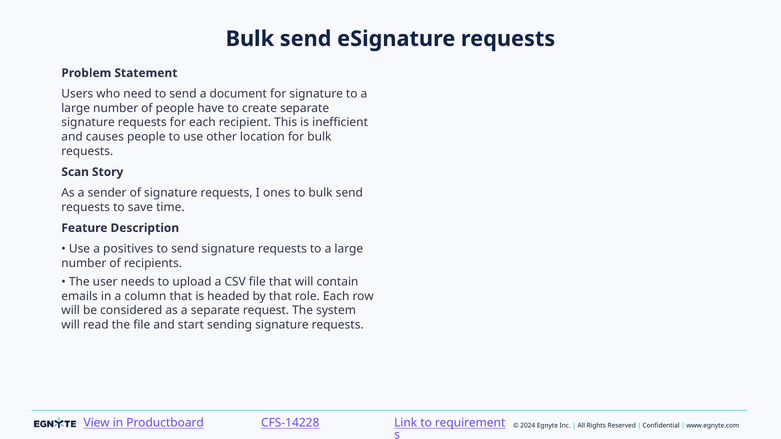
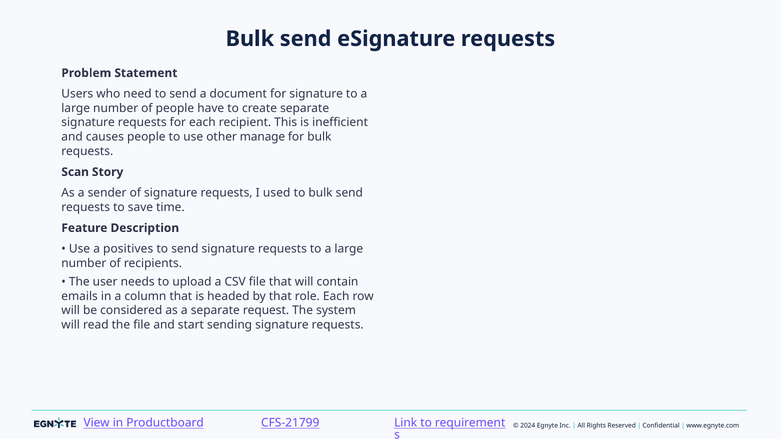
location: location -> manage (262, 137)
ones: ones -> used (277, 193)
CFS-14228: CFS-14228 -> CFS-21799 (290, 423)
